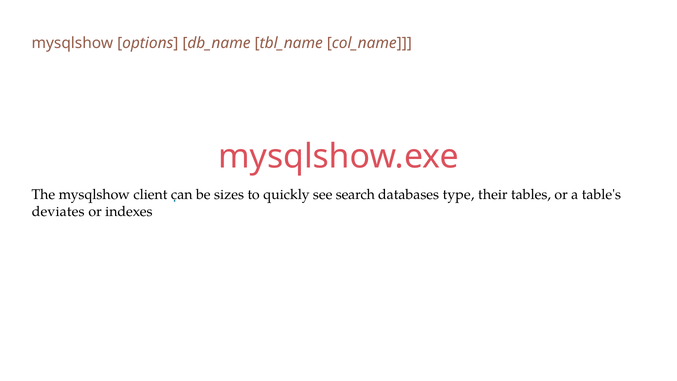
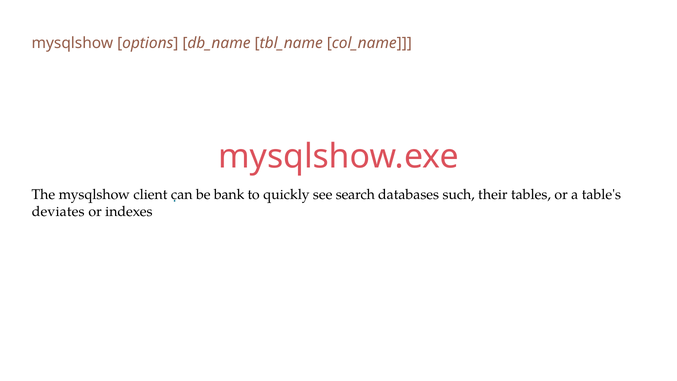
sizes: sizes -> bank (229, 194)
type: type -> such (459, 194)
